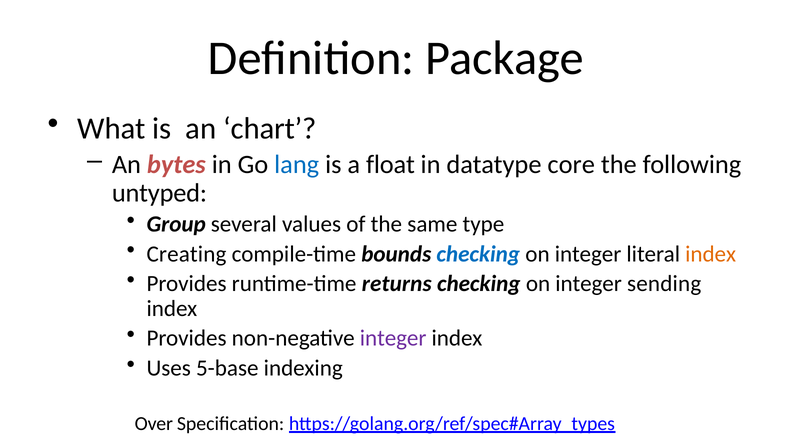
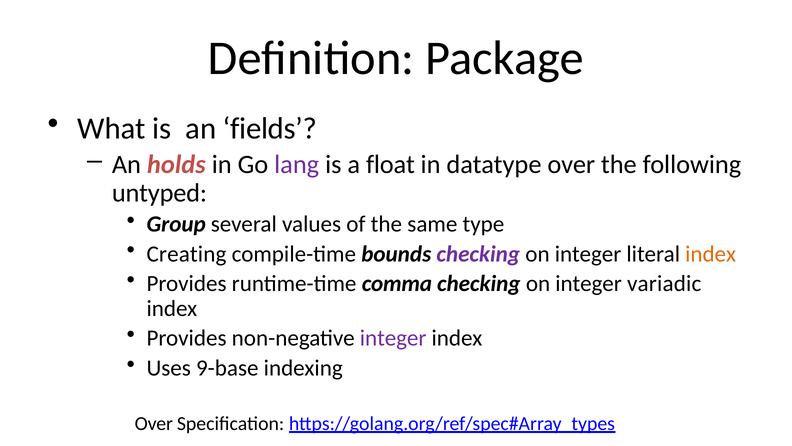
chart: chart -> fields (270, 129)
bytes: bytes -> holds (176, 164)
lang colour: blue -> purple (297, 164)
datatype core: core -> over (571, 164)
checking colour: blue -> purple (478, 254)
returns: returns -> comma (397, 283)
sending: sending -> variadic (664, 283)
5-base: 5-base -> 9-base (227, 368)
